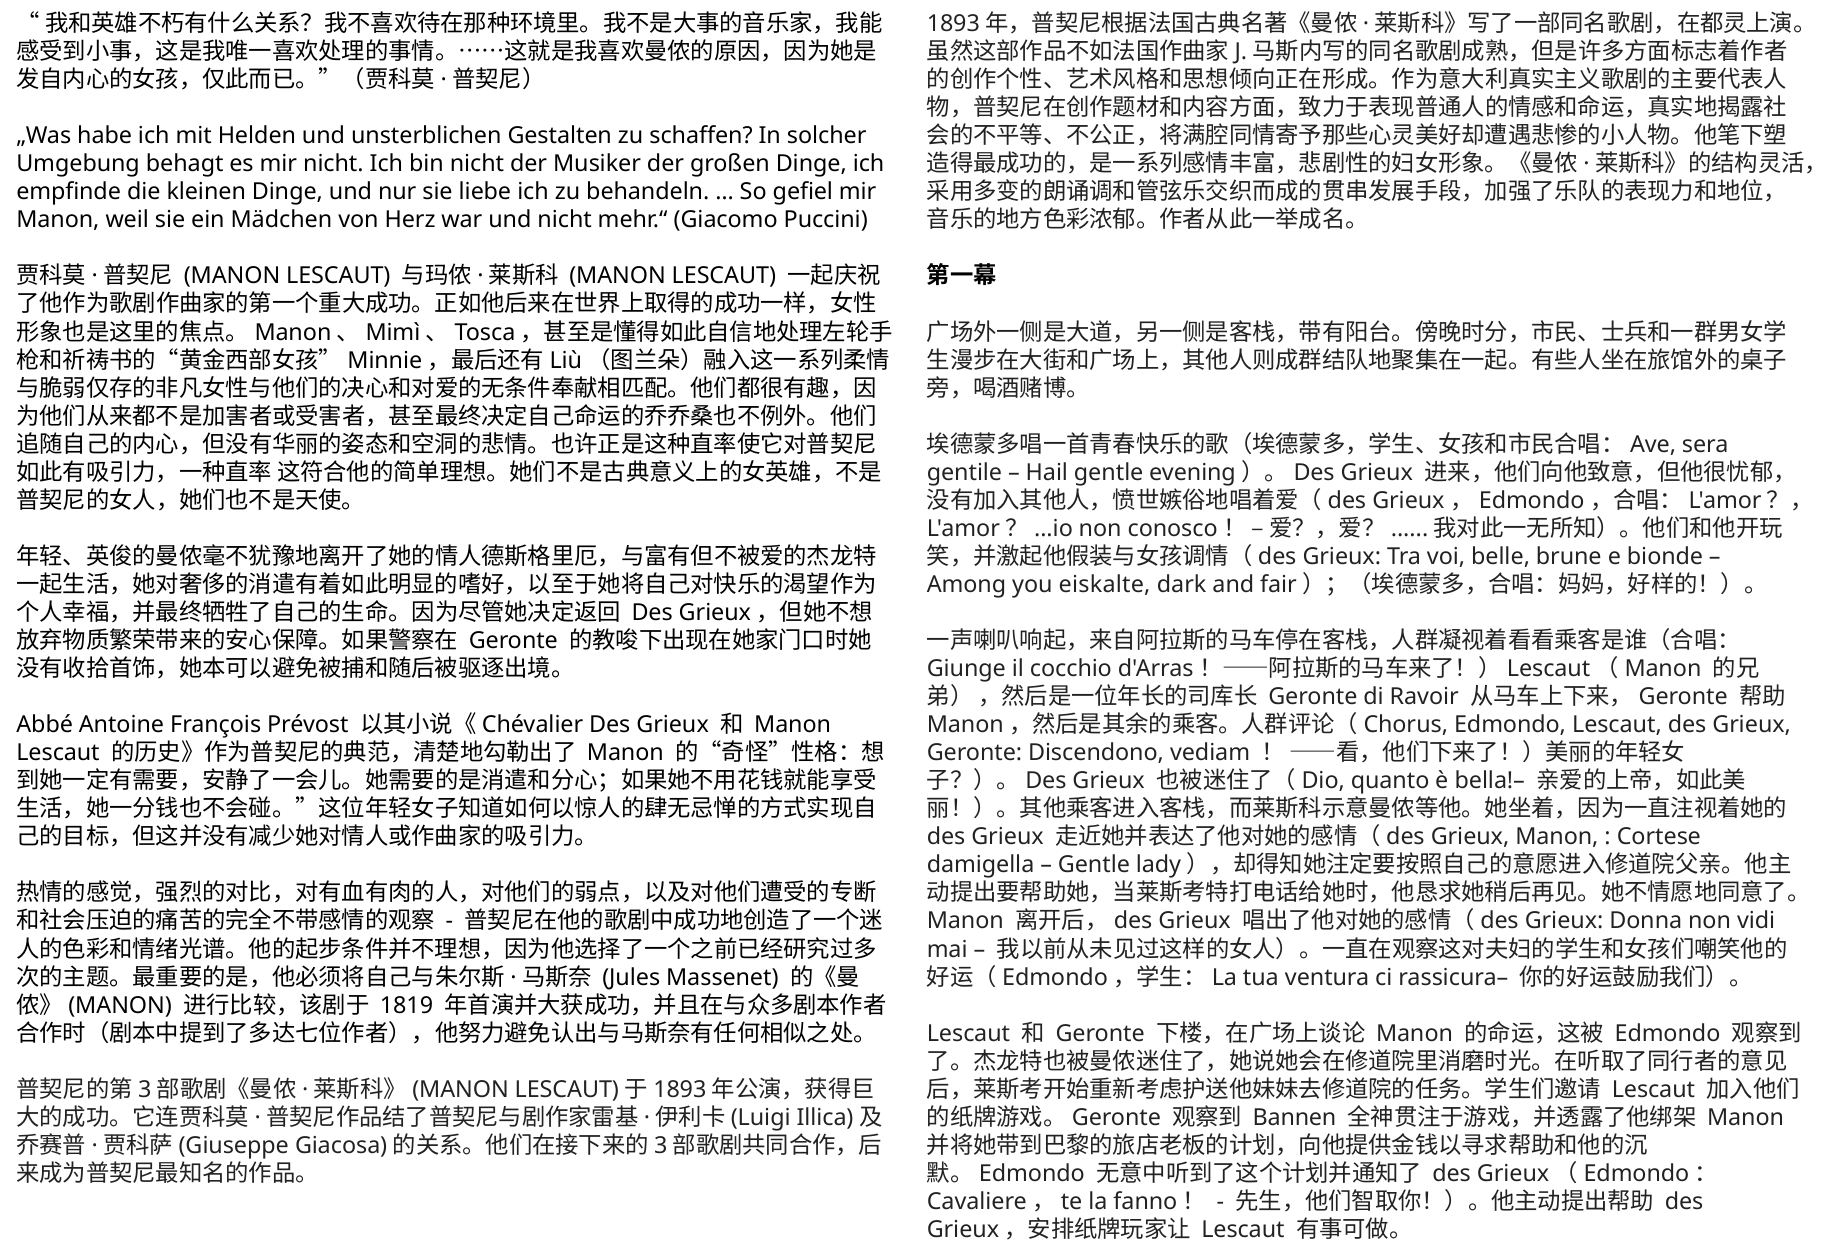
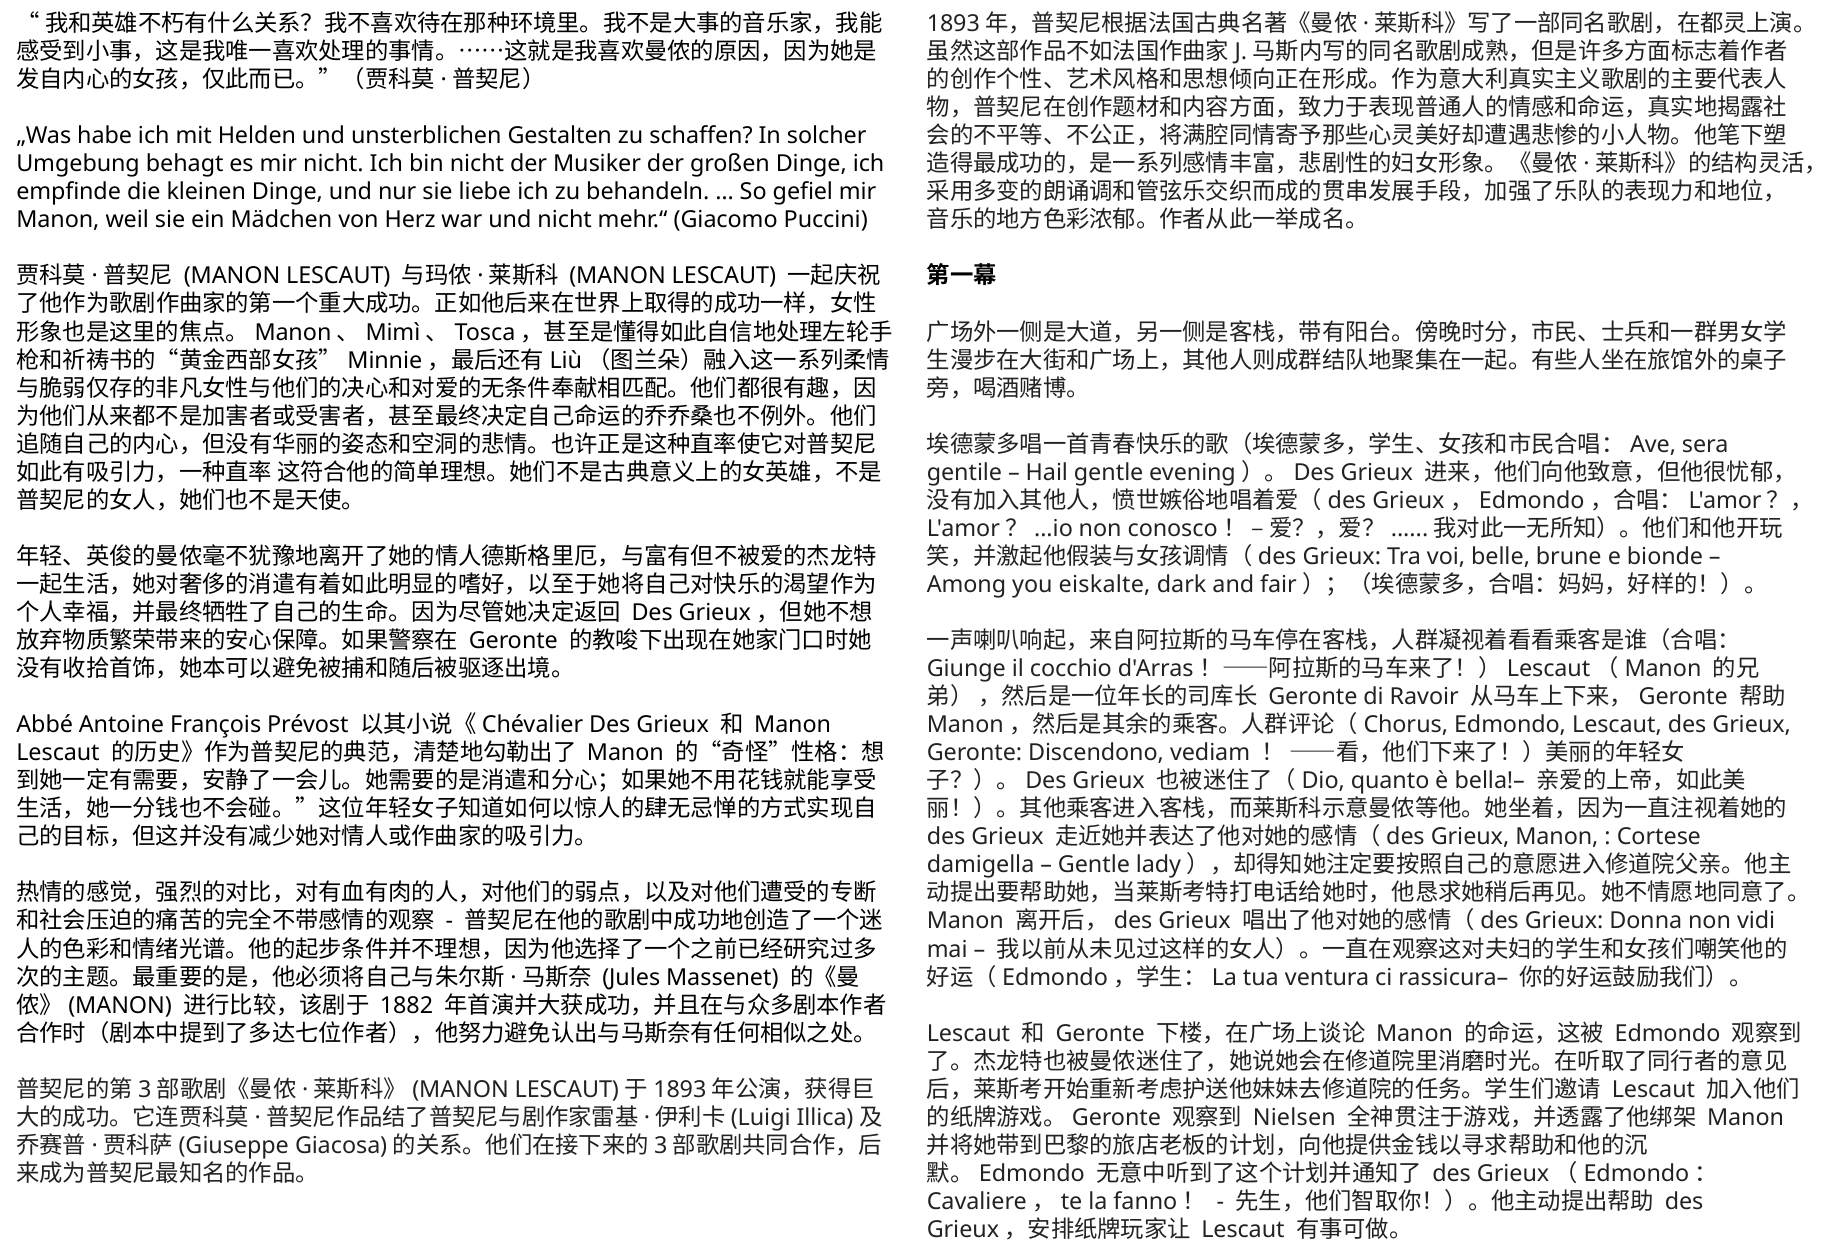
1819: 1819 -> 1882 (407, 1006)
Bannen: Bannen -> Nielsen (1294, 1118)
